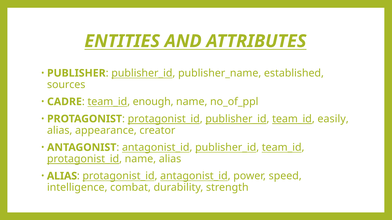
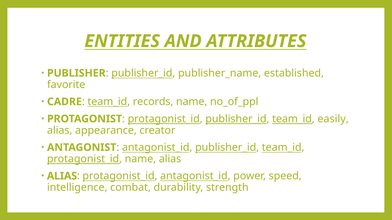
sources: sources -> favorite (66, 85)
enough: enough -> records (153, 102)
